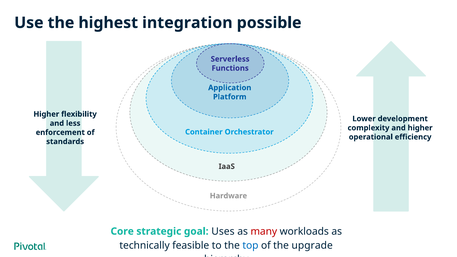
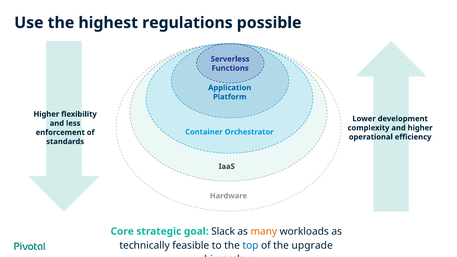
integration: integration -> regulations (187, 23)
Uses: Uses -> Slack (223, 231)
many colour: red -> orange (264, 231)
